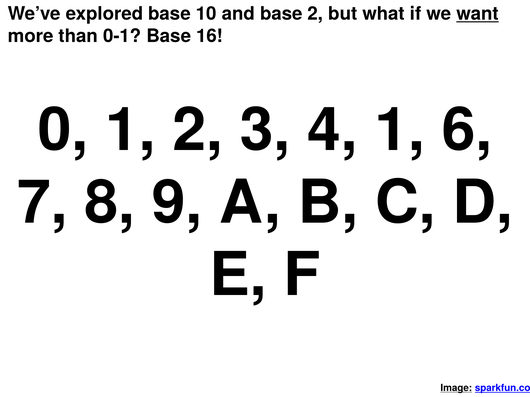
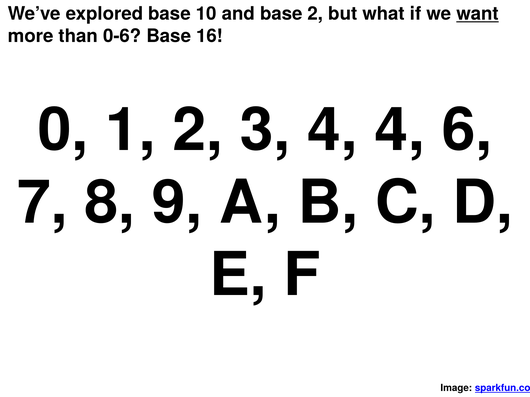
0-1: 0-1 -> 0-6 (122, 36)
4 1: 1 -> 4 (400, 130)
Image underline: present -> none (456, 388)
